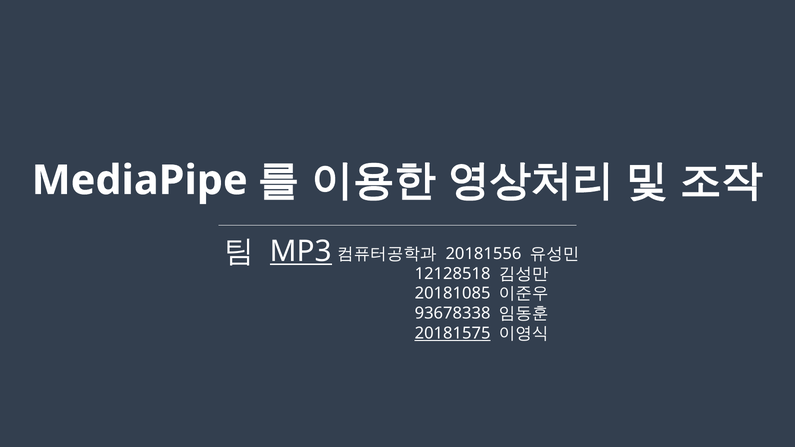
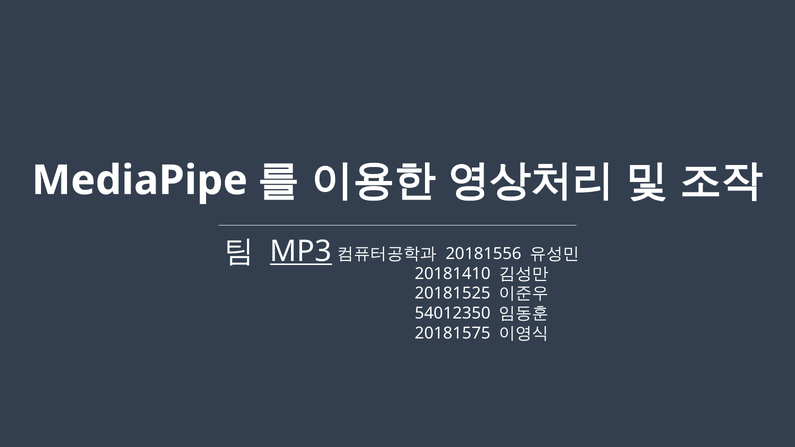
12128518: 12128518 -> 20181410 (453, 274)
20181085: 20181085 -> 20181525 (453, 294)
93678338: 93678338 -> 54012350 (453, 313)
20181575 underline: present -> none (453, 333)
